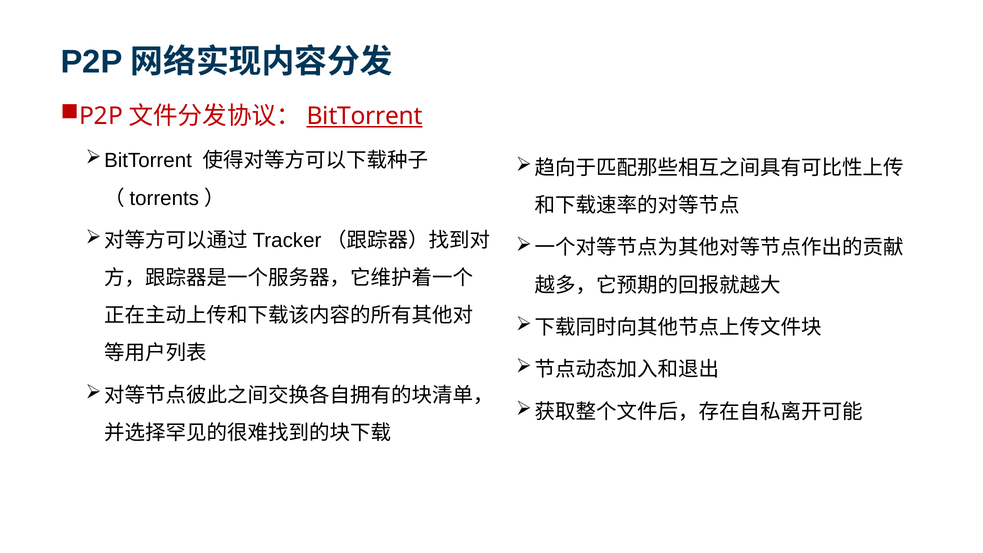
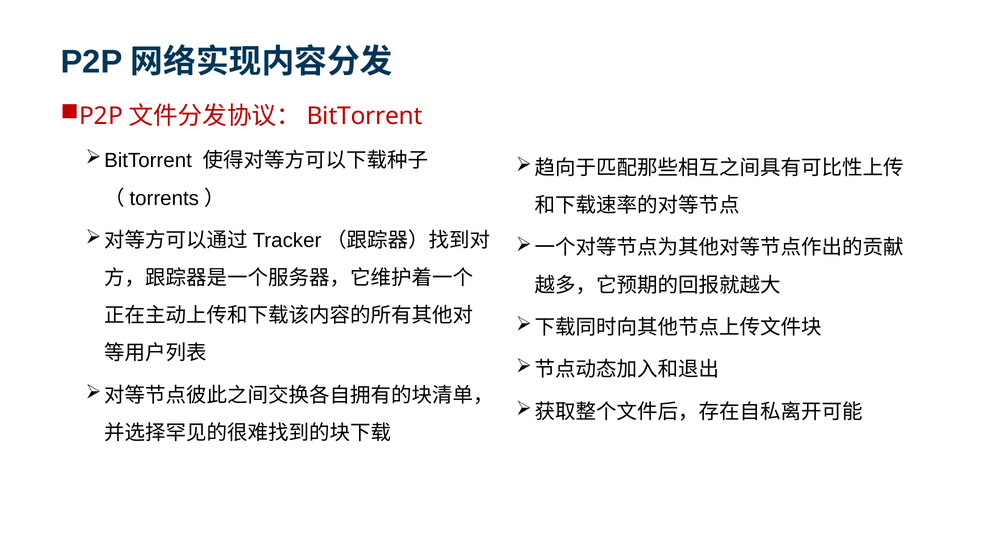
BitTorrent underline: present -> none (365, 116)
